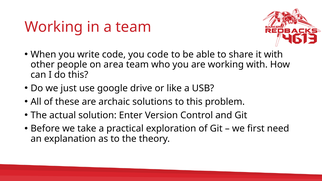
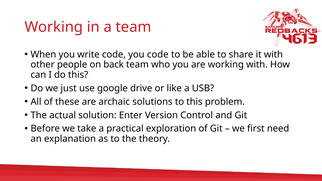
area: area -> back (114, 65)
